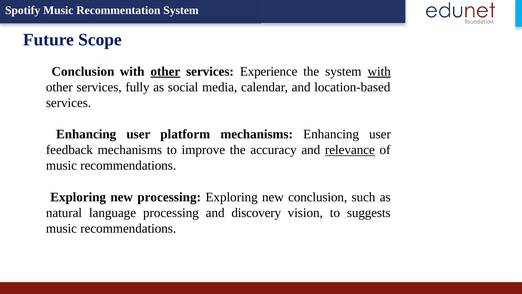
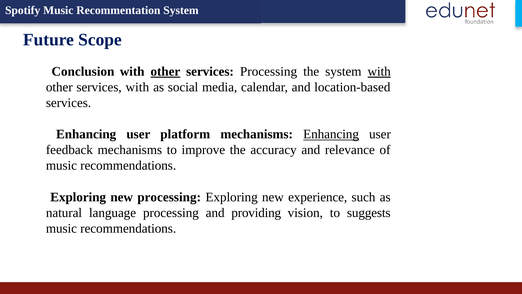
services Experience: Experience -> Processing (269, 72)
services fully: fully -> with (137, 87)
Enhancing underline: none -> present (331, 134)
relevance underline: present -> none (350, 150)
new conclusion: conclusion -> experience (318, 197)
discovery: discovery -> providing (256, 212)
